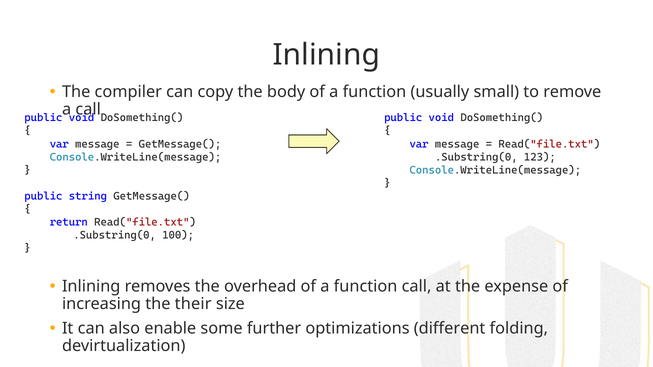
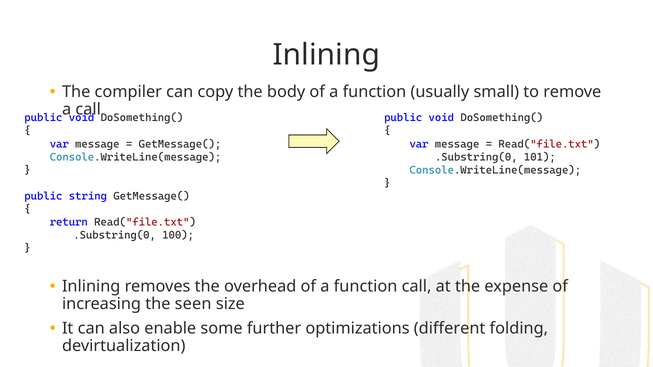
123: 123 -> 101 (540, 157)
their: their -> seen (193, 304)
